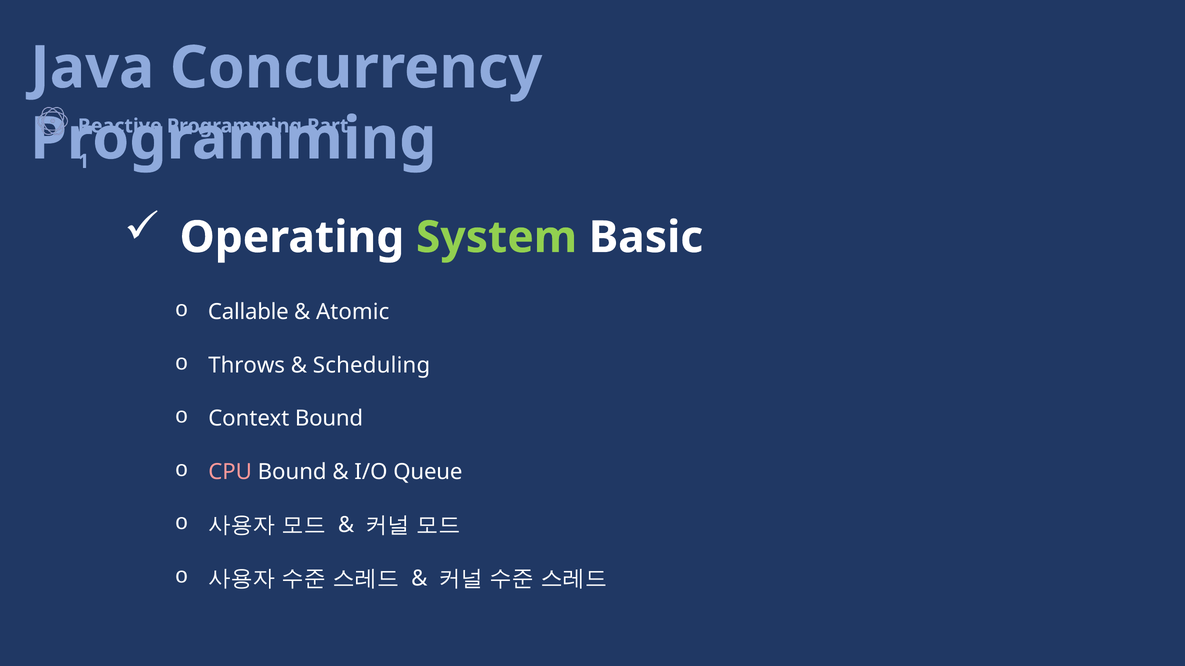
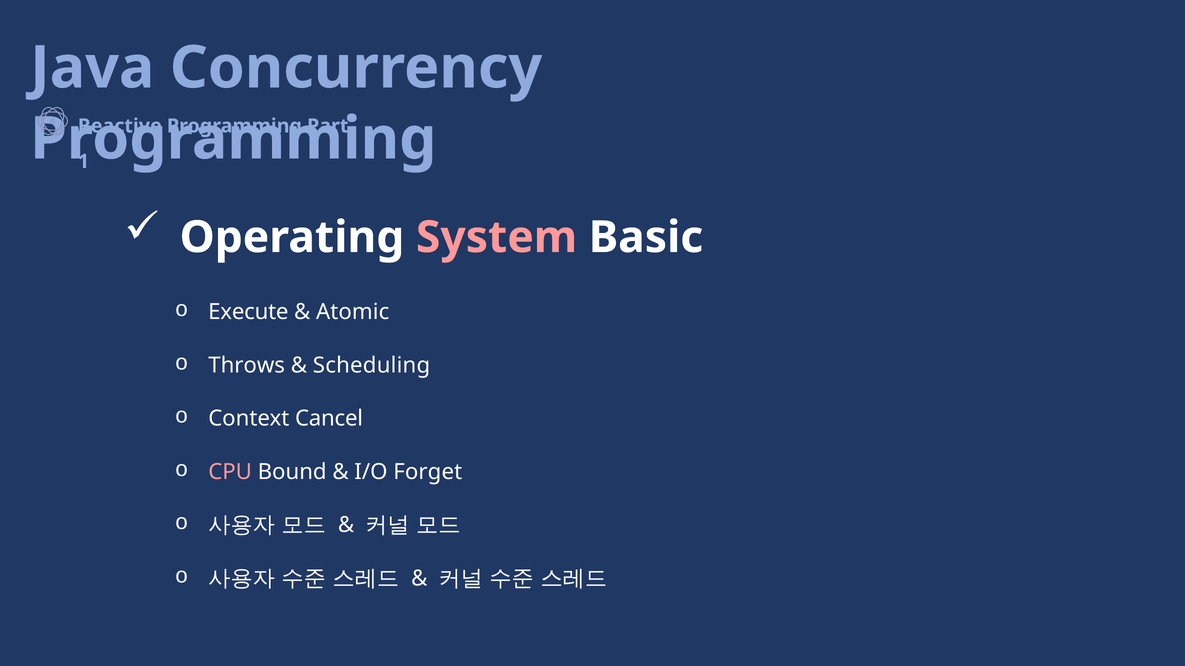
System colour: light green -> pink (497, 238)
Callable: Callable -> Execute (248, 312)
Context Bound: Bound -> Cancel (329, 419)
Queue: Queue -> Forget (428, 472)
